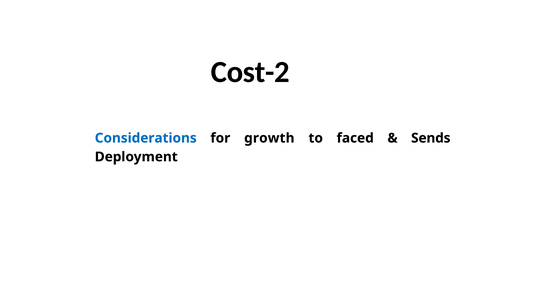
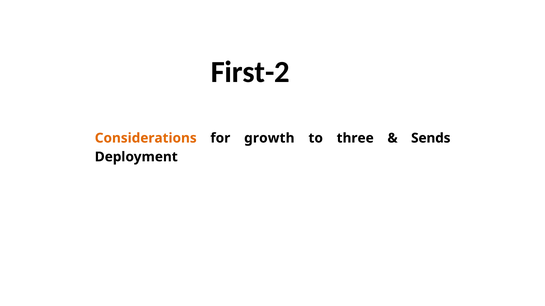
Cost-2: Cost-2 -> First-2 (250, 72)
Considerations colour: blue -> orange (146, 138)
faced: faced -> three (355, 138)
